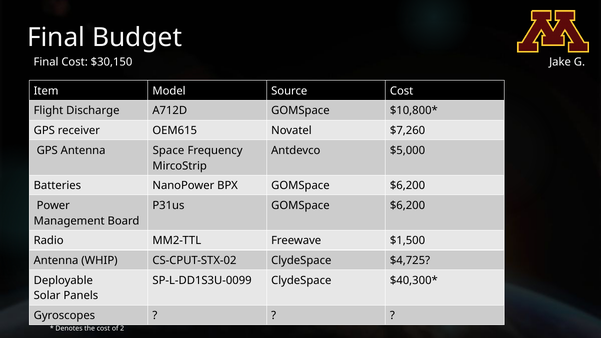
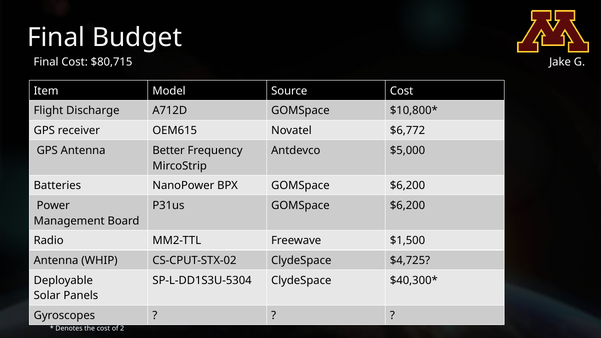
$30,150: $30,150 -> $80,715 (112, 62)
$7,260: $7,260 -> $6,772 (408, 131)
Space: Space -> Better (169, 150)
SP-L-DD1S3U-0099: SP-L-DD1S3U-0099 -> SP-L-DD1S3U-5304 (202, 280)
